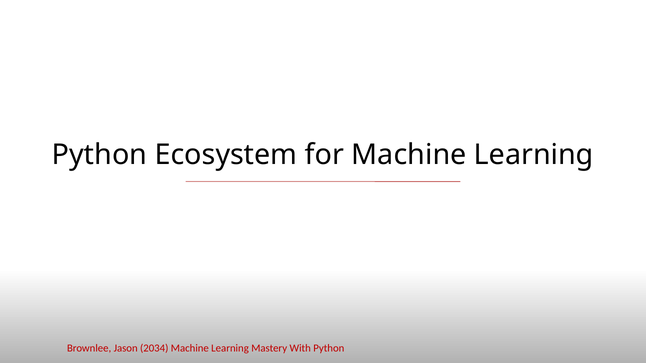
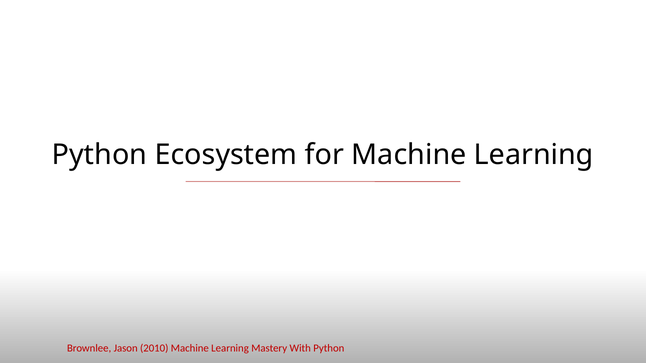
2034: 2034 -> 2010 (154, 348)
